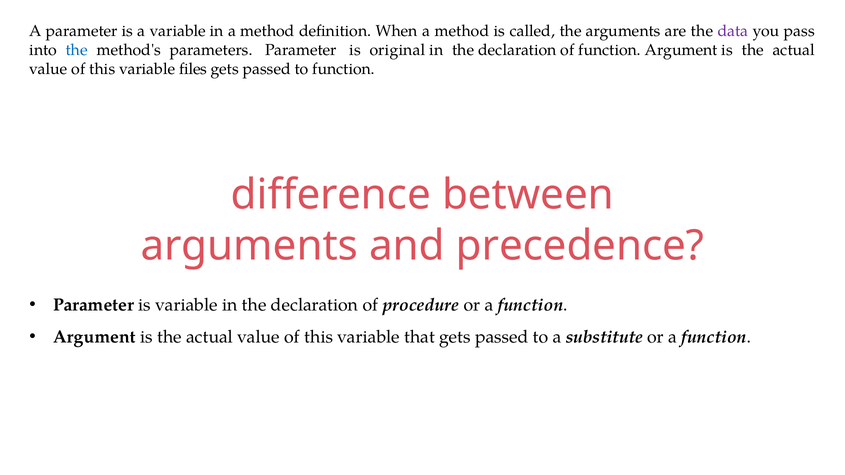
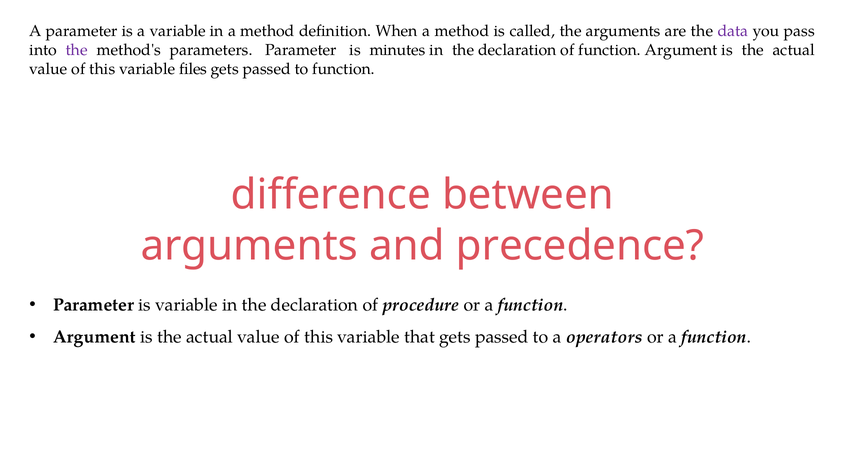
the colour: blue -> purple (77, 50)
original: original -> minutes (398, 50)
substitute: substitute -> operators (604, 337)
